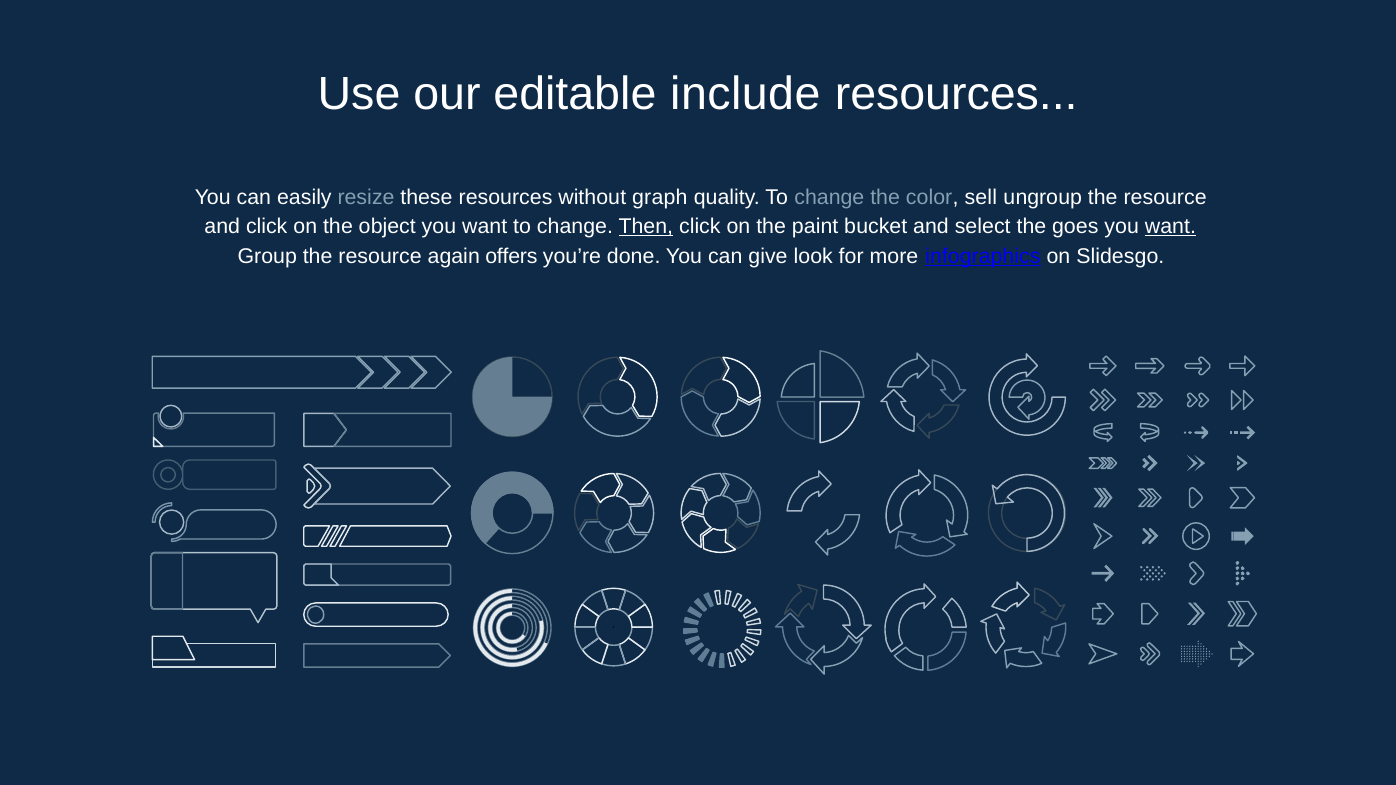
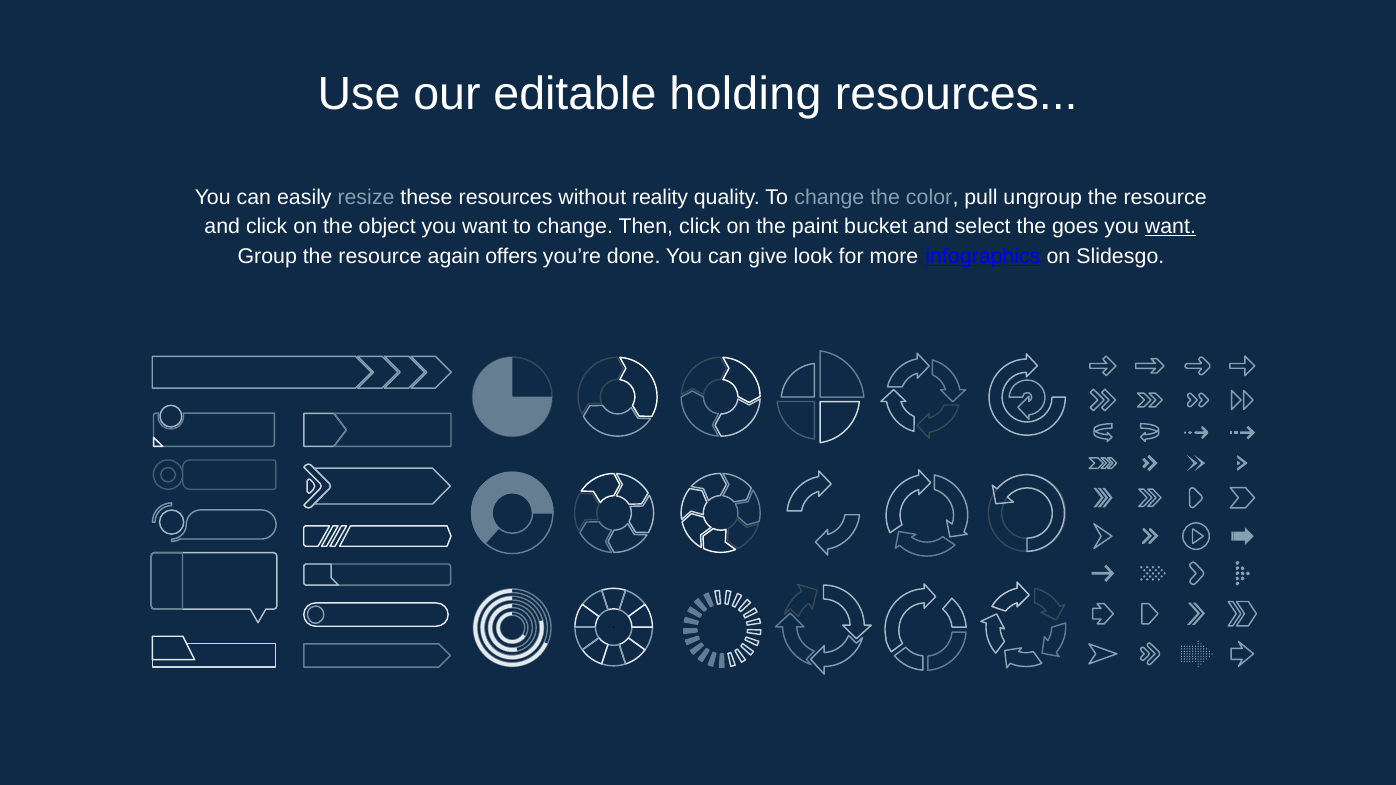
include: include -> holding (745, 95)
graph: graph -> reality (660, 197)
sell: sell -> pull (981, 197)
Then underline: present -> none (646, 227)
